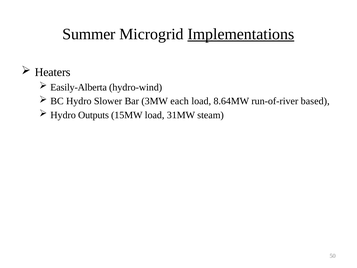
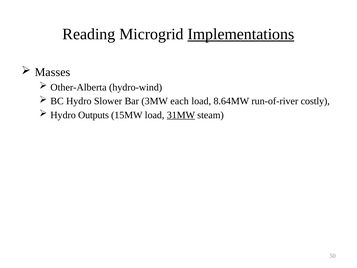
Summer: Summer -> Reading (89, 34)
Heaters: Heaters -> Masses (53, 72)
Easily-Alberta: Easily-Alberta -> Other-Alberta (79, 87)
based: based -> costly (315, 101)
31MW underline: none -> present (181, 115)
